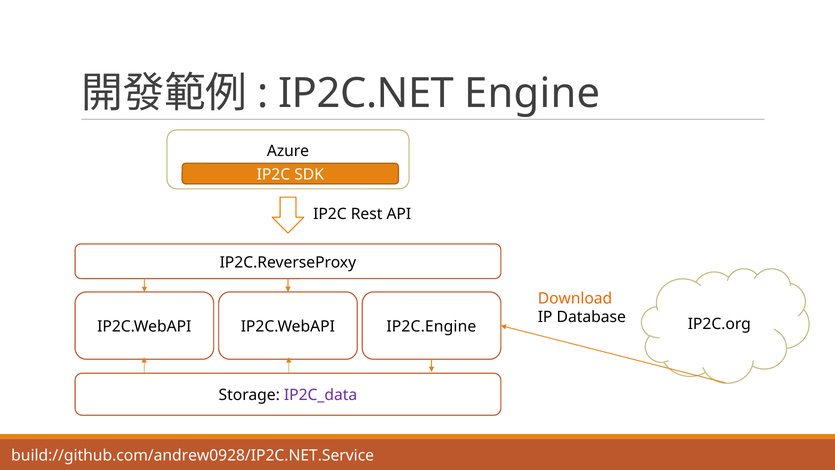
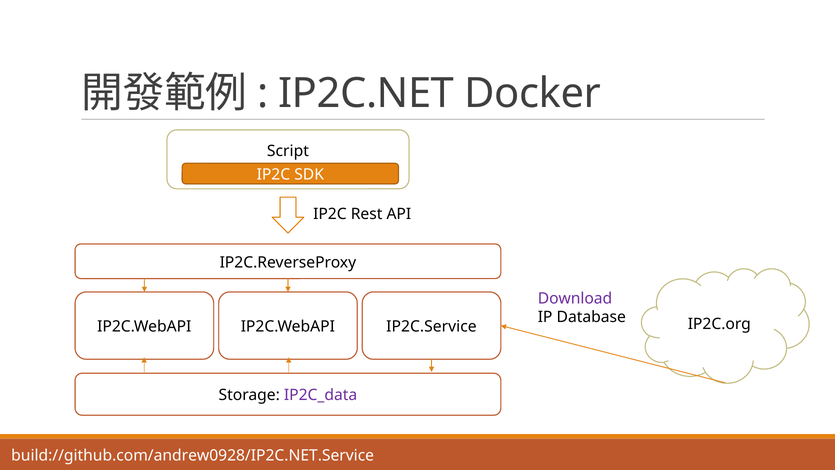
Engine: Engine -> Docker (533, 94)
Azure: Azure -> Script (288, 151)
Download colour: orange -> purple (575, 298)
IP2C.Engine: IP2C.Engine -> IP2C.Service (431, 326)
